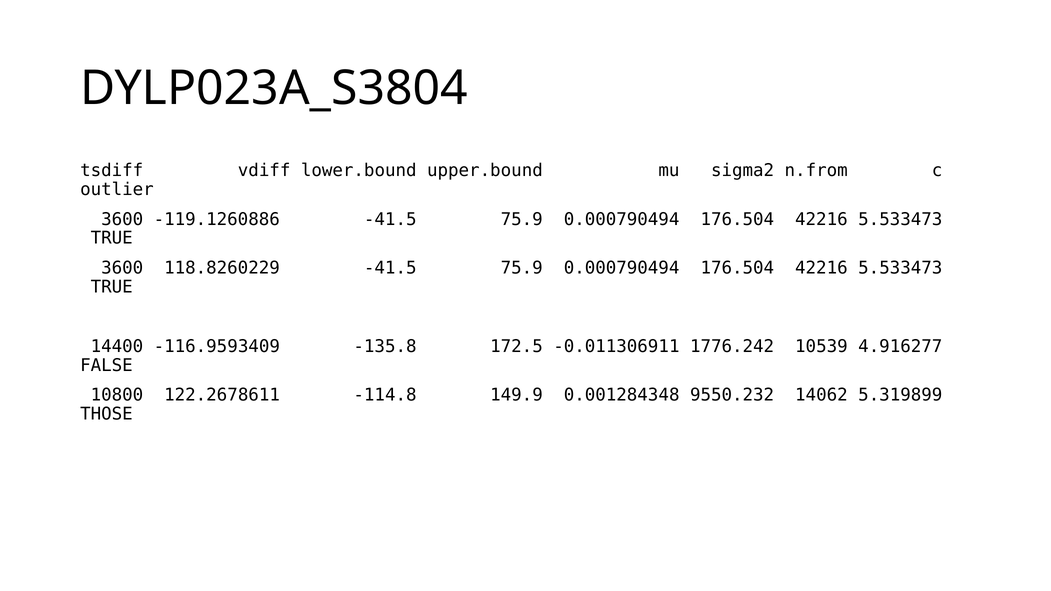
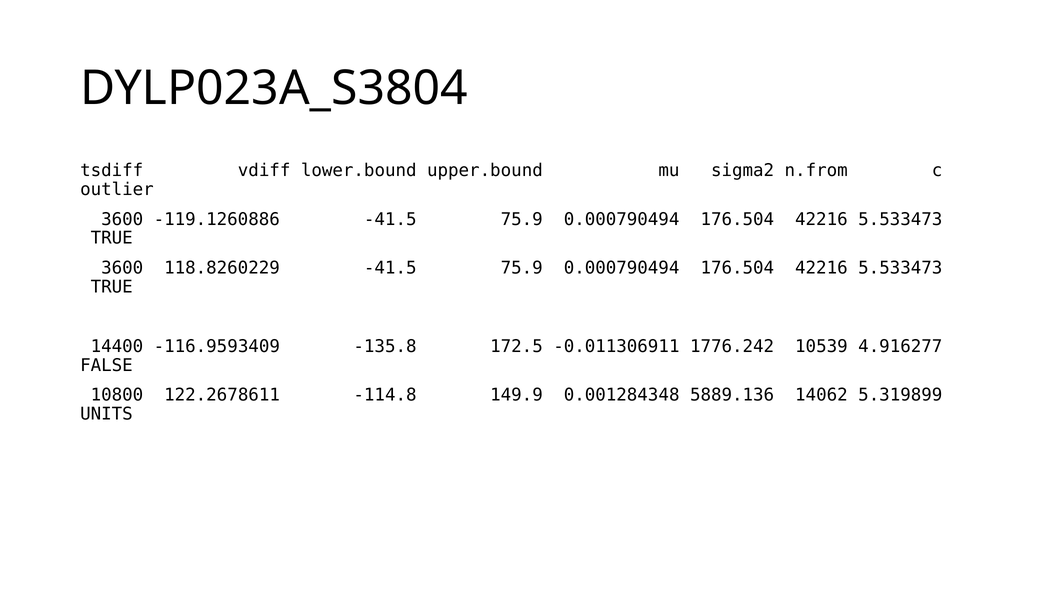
9550.232: 9550.232 -> 5889.136 (732, 395)
THOSE: THOSE -> UNITS (106, 414)
